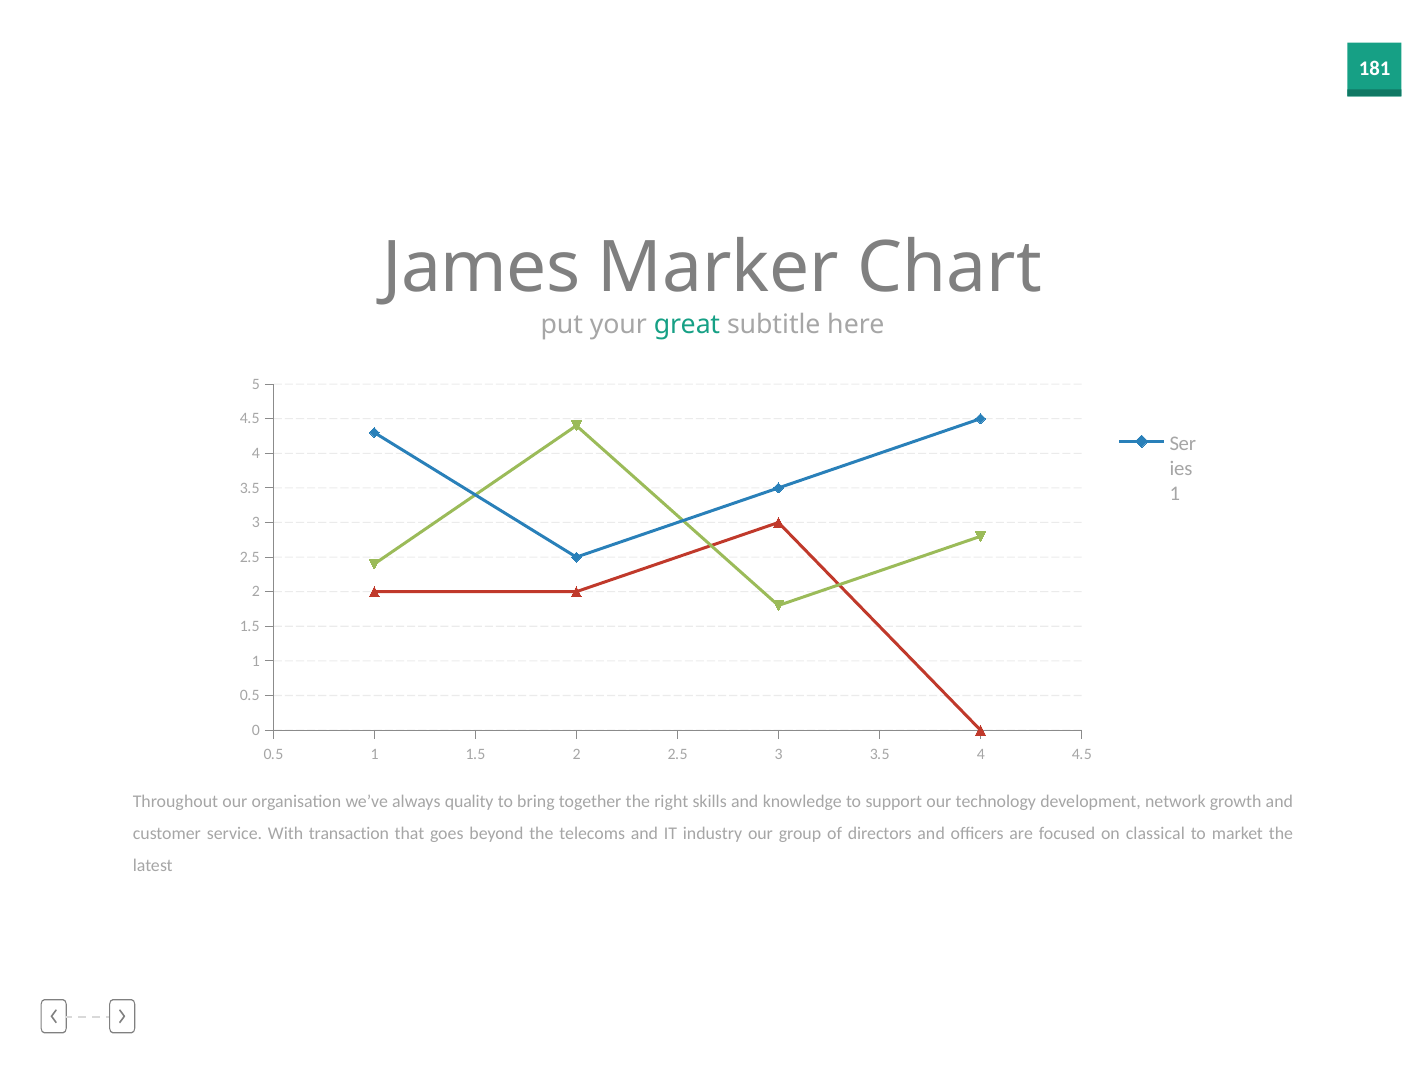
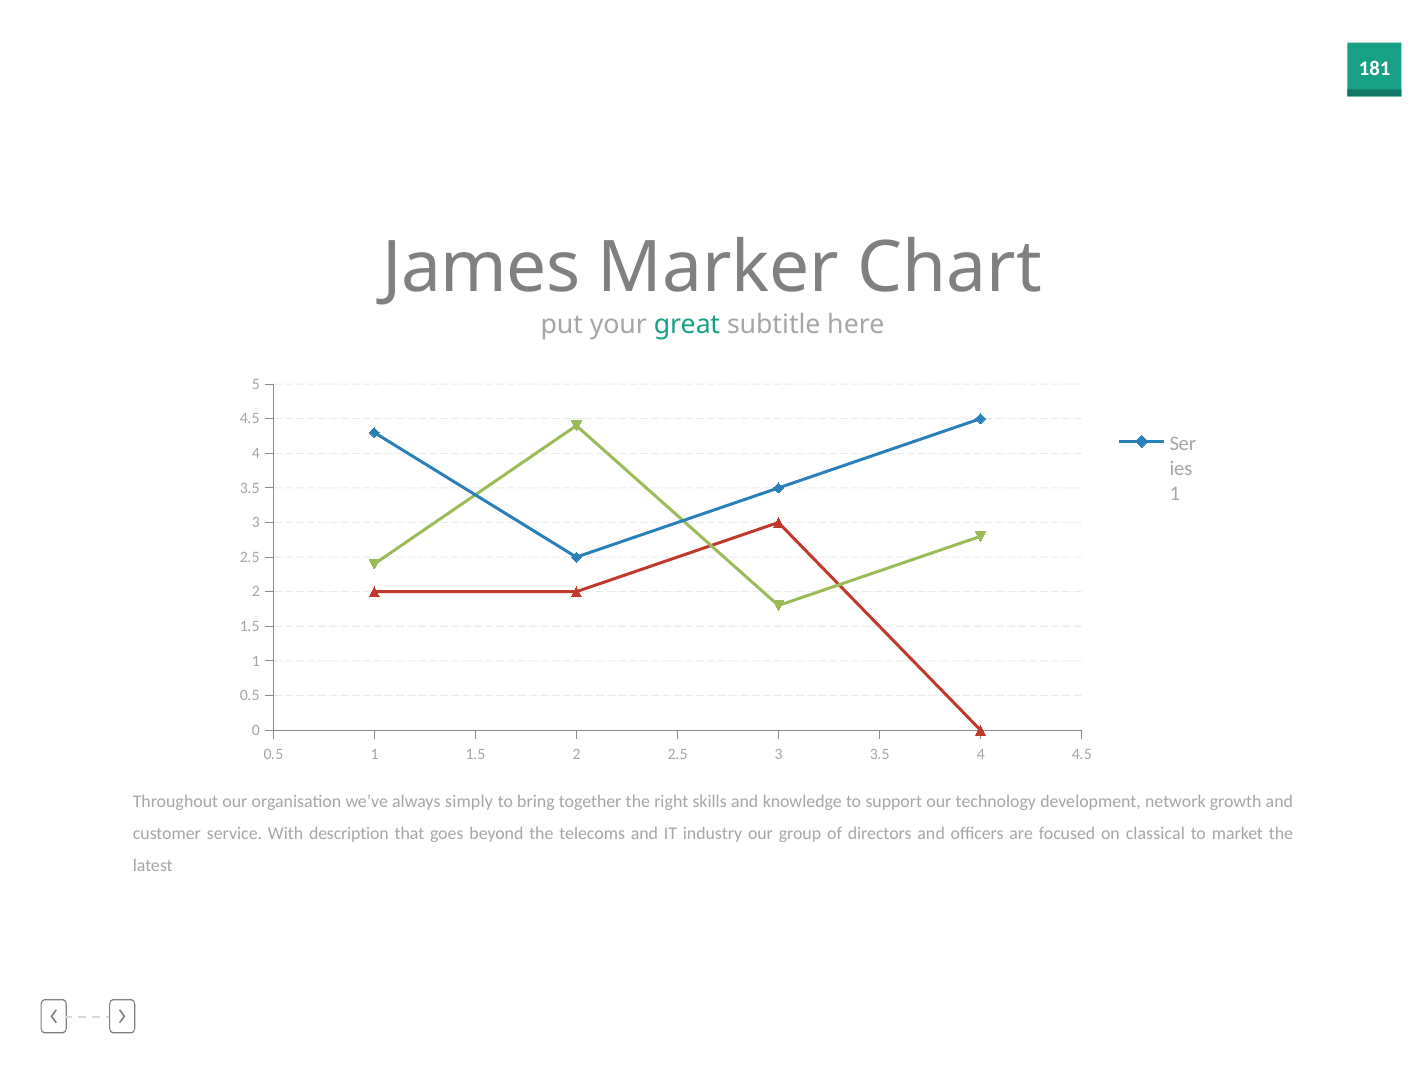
quality: quality -> simply (469, 801)
transaction: transaction -> description (349, 833)
